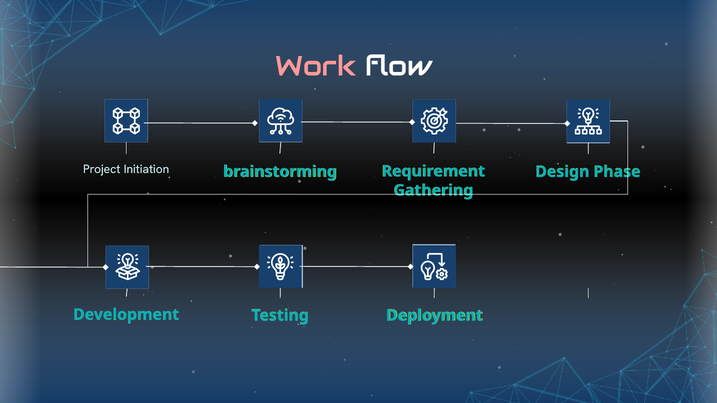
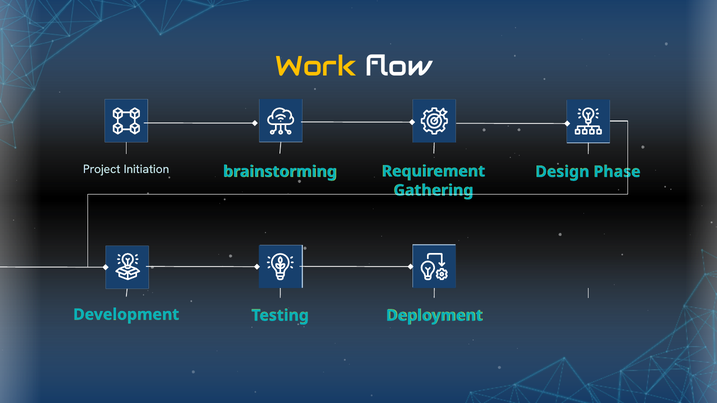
Work colour: pink -> yellow (316, 67)
